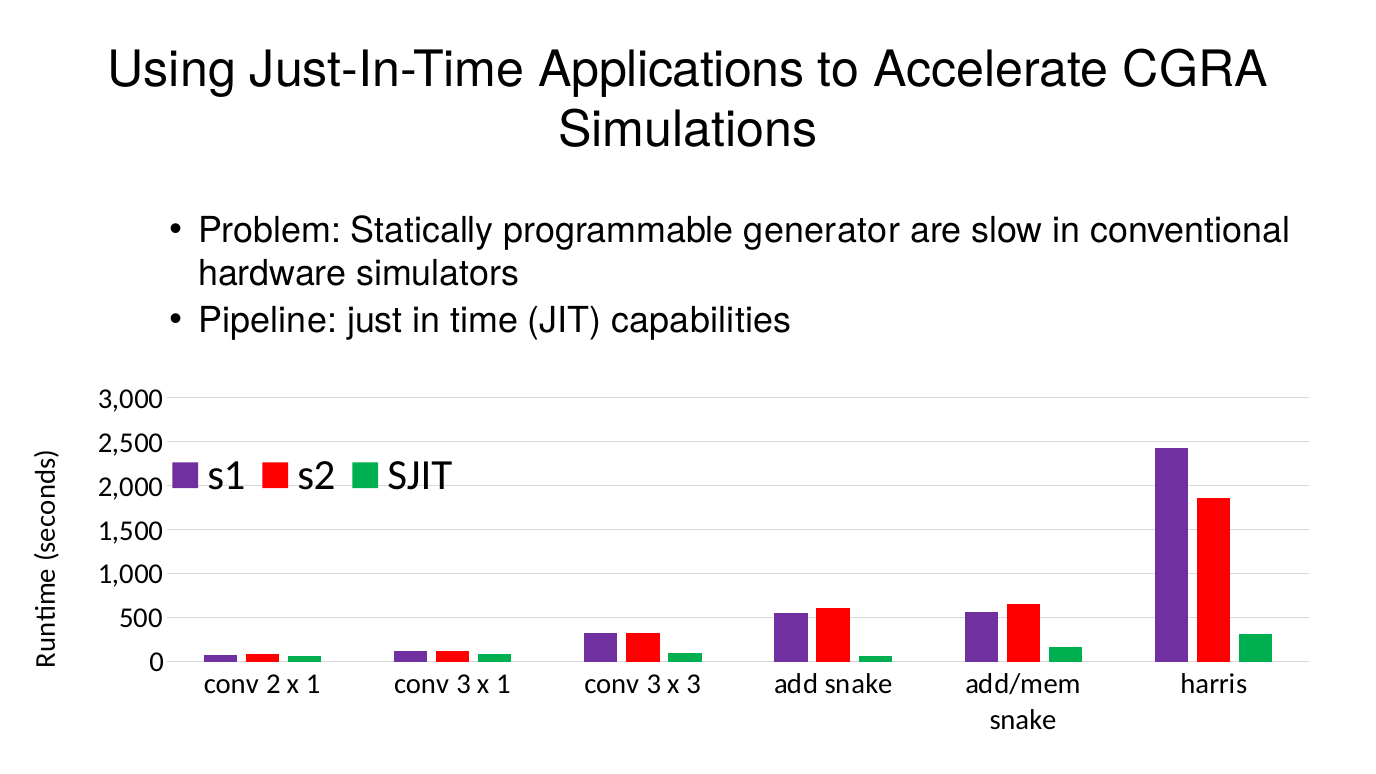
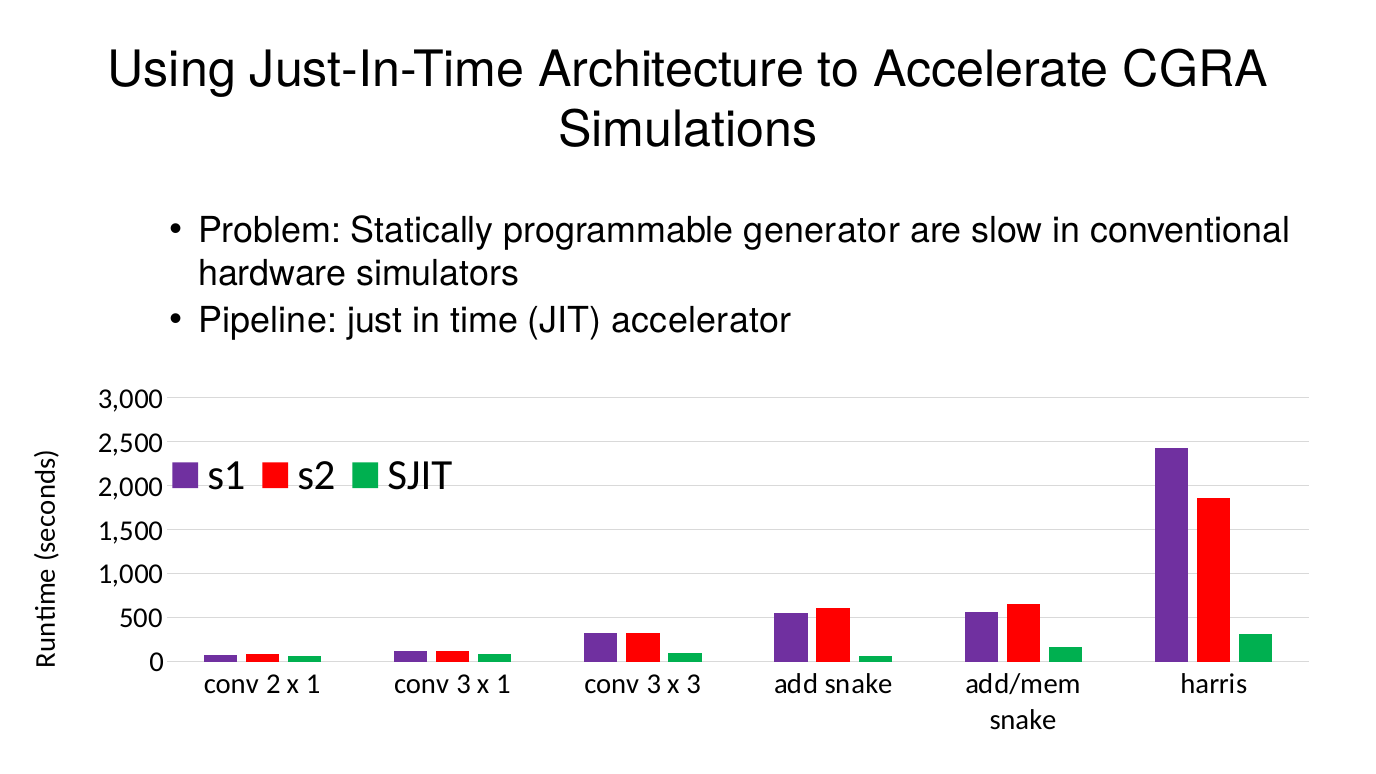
Applications: Applications -> Architecture (671, 70)
capabilities: capabilities -> accelerator (702, 321)
